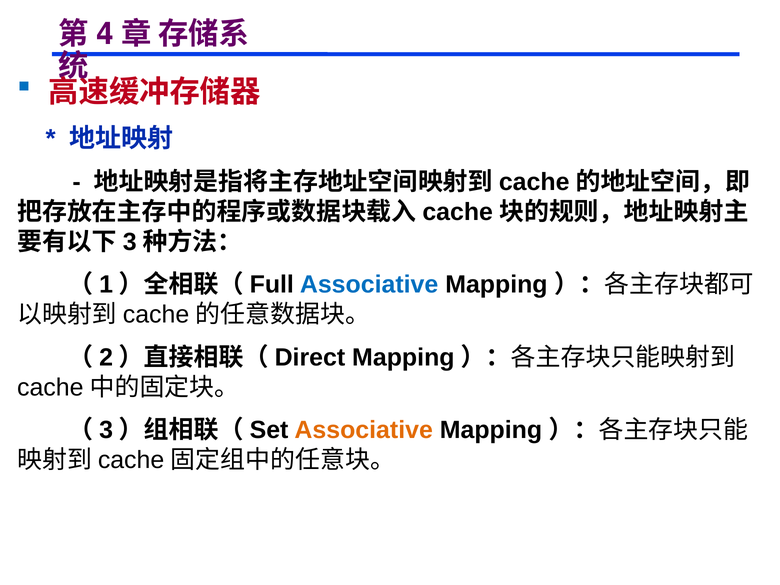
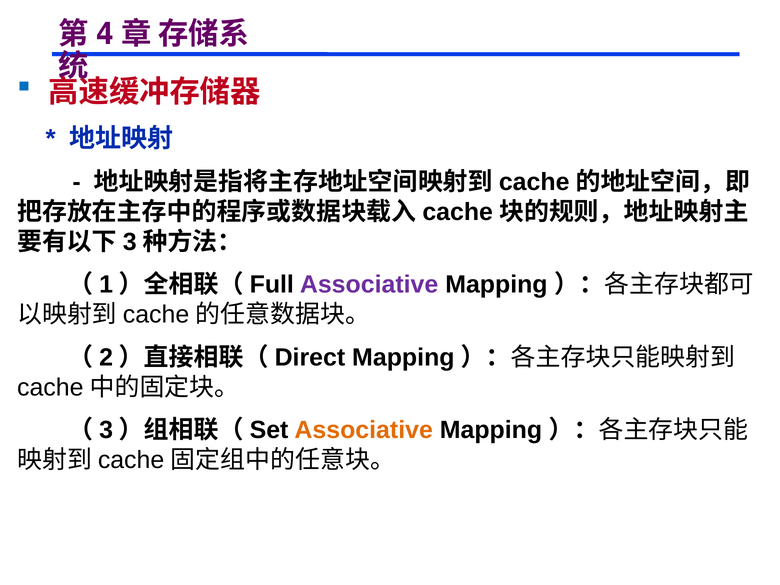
Associative colour: blue -> purple (369, 285)
